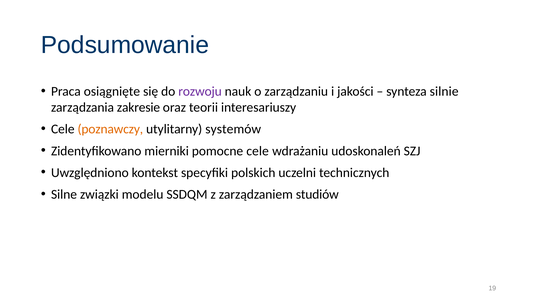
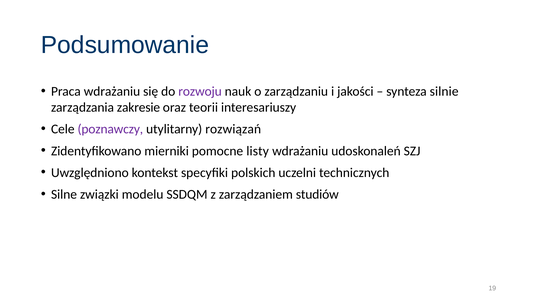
Praca osiągnięte: osiągnięte -> wdrażaniu (112, 91)
poznawczy colour: orange -> purple (110, 129)
systemów: systemów -> rozwiązań (233, 129)
pomocne cele: cele -> listy (258, 151)
